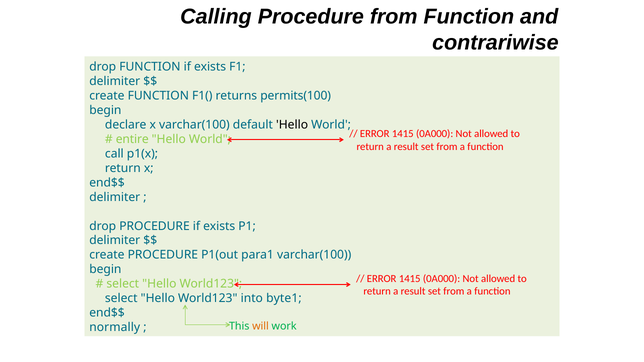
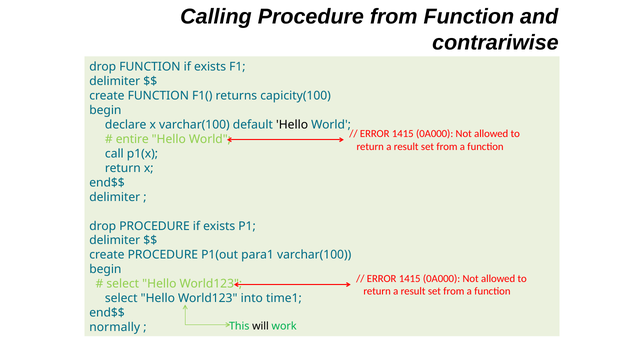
permits(100: permits(100 -> capicity(100 (296, 96)
byte1: byte1 -> time1 (284, 299)
will colour: orange -> black (261, 326)
